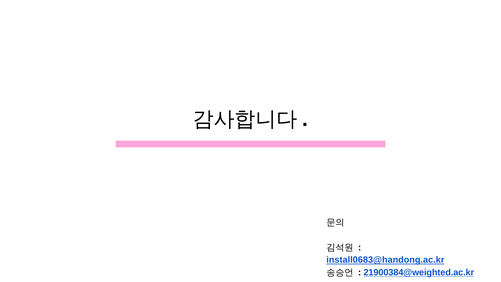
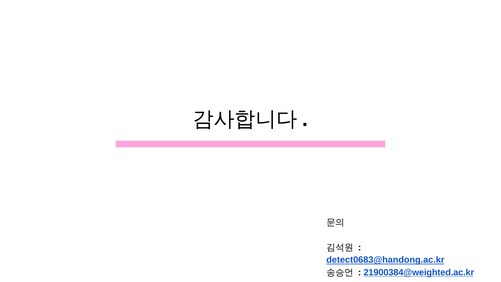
install0683@handong.ac.kr: install0683@handong.ac.kr -> detect0683@handong.ac.kr (385, 260)
